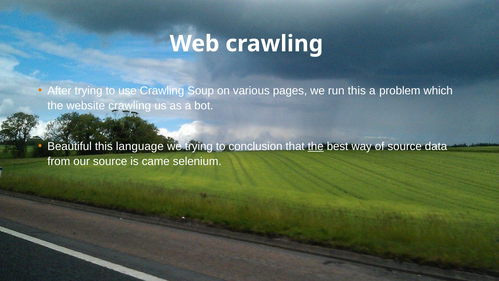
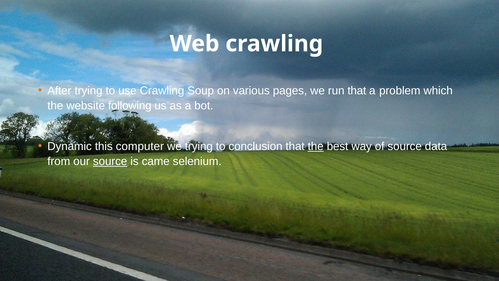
run this: this -> that (357, 91)
website crawling: crawling -> following (130, 106)
Beautiful: Beautiful -> Dynamic (70, 146)
language: language -> computer (140, 146)
source underline: none -> present (110, 161)
